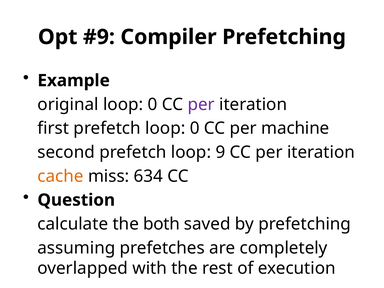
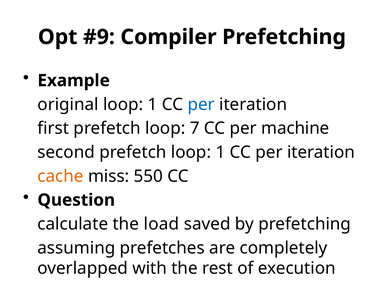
original loop 0: 0 -> 1 (153, 104)
per colour: purple -> blue (201, 104)
prefetch loop 0: 0 -> 7 (195, 128)
prefetch loop 9: 9 -> 1 (220, 152)
634: 634 -> 550 (148, 176)
both: both -> load (161, 224)
